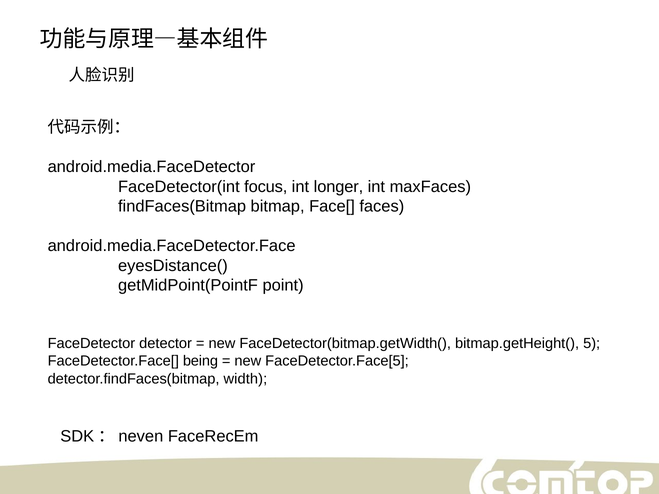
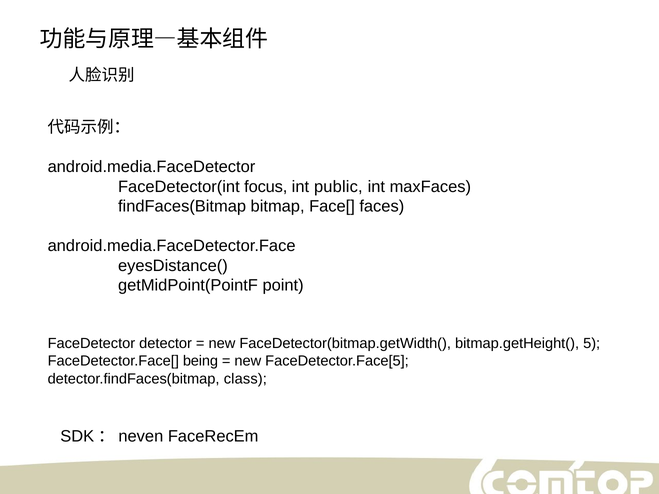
longer: longer -> public (338, 187)
width: width -> class (245, 379)
